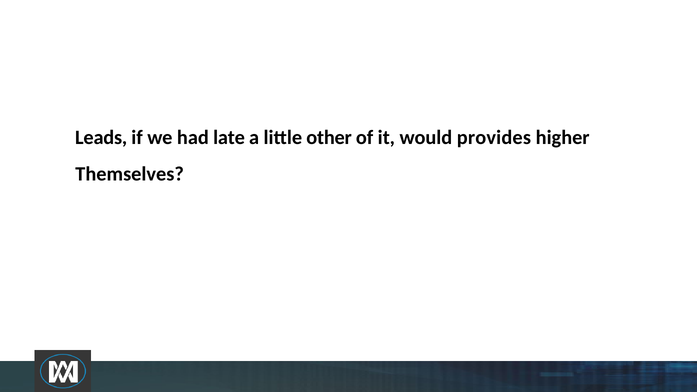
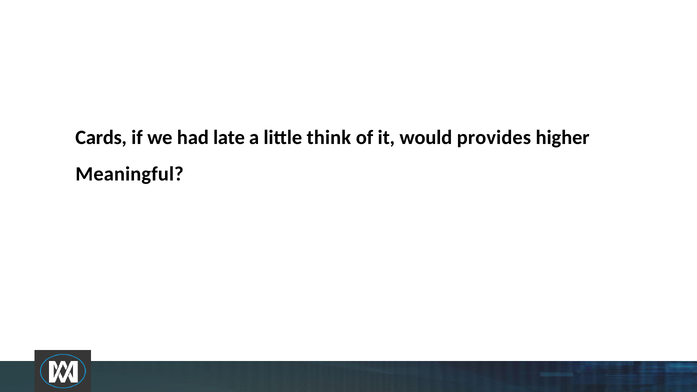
Leads: Leads -> Cards (101, 137)
other: other -> think (329, 137)
Themselves: Themselves -> Meaningful (130, 174)
